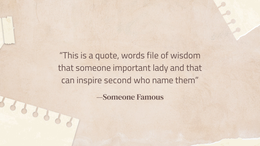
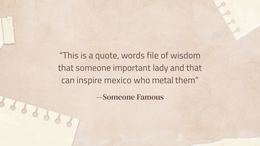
second: second -> mexico (118, 81)
name: name -> metal (163, 81)
